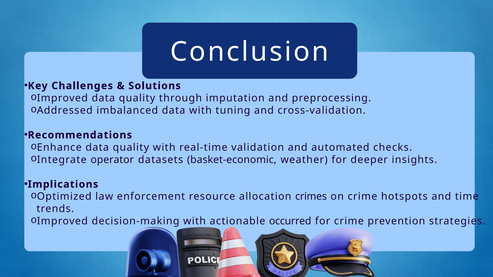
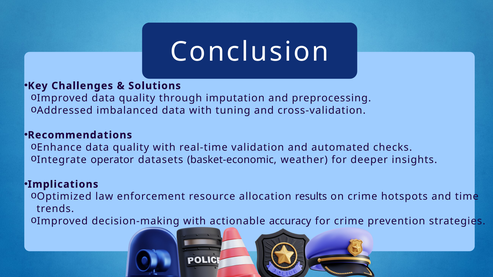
crimes: crimes -> results (311, 197)
occurred: occurred -> accuracy (290, 221)
